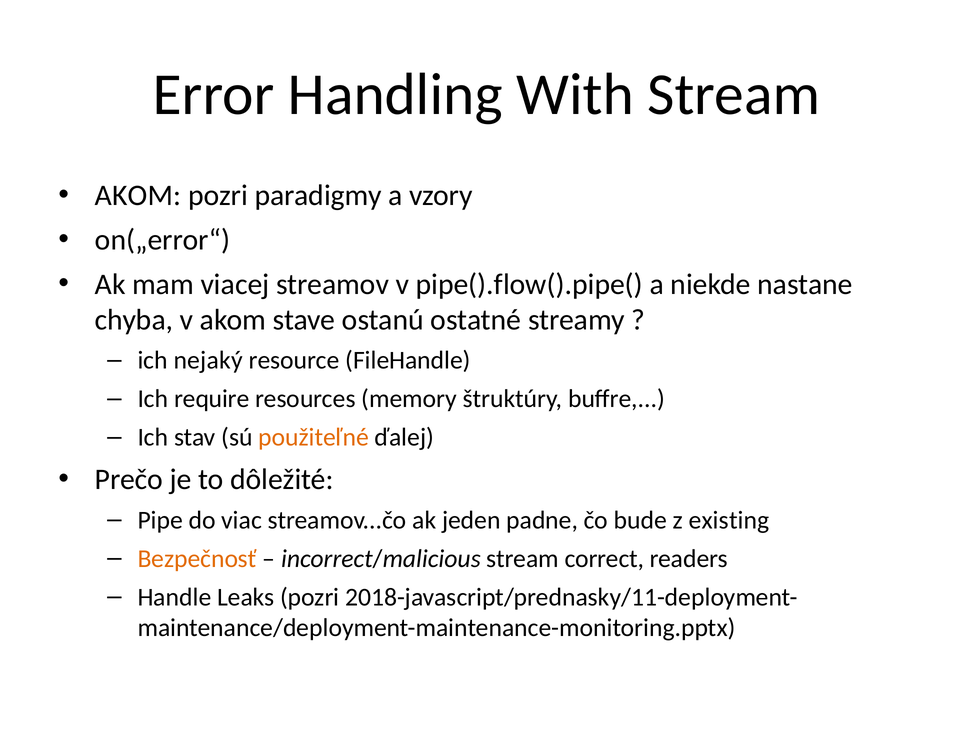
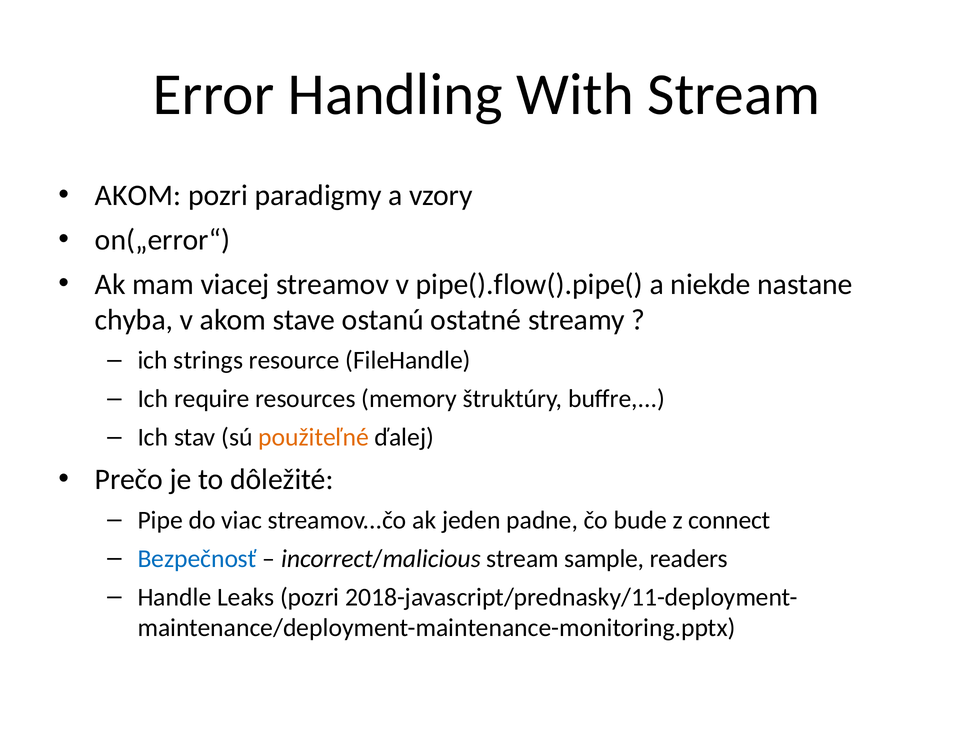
nejaký: nejaký -> strings (208, 360)
existing: existing -> connect (729, 520)
Bezpečnosť colour: orange -> blue (197, 558)
correct: correct -> sample (604, 558)
